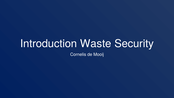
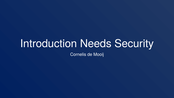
Waste: Waste -> Needs (96, 43)
